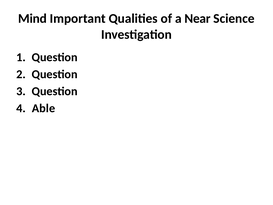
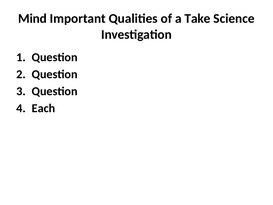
Near: Near -> Take (198, 18)
Able: Able -> Each (44, 108)
